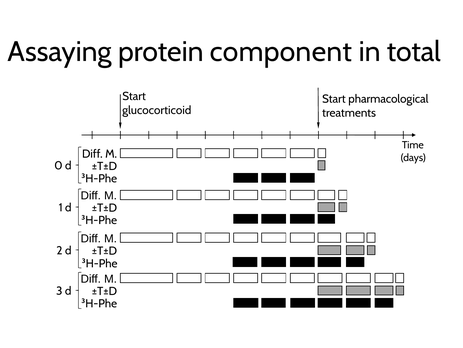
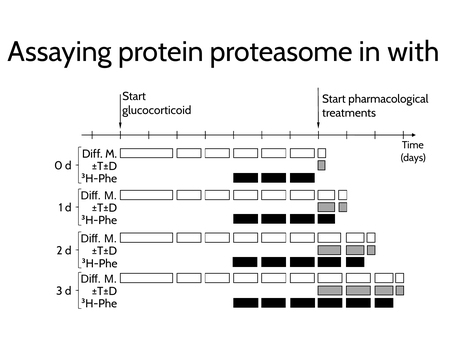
component: component -> proteasome (281, 52)
total: total -> with (414, 52)
